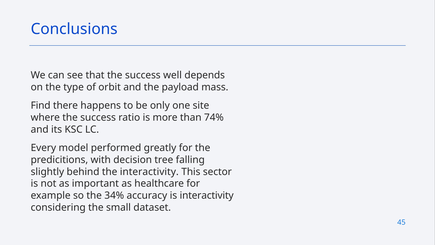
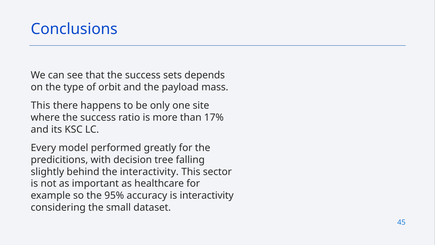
well: well -> sets (173, 75)
Find: Find -> This (41, 105)
74%: 74% -> 17% (214, 117)
34%: 34% -> 95% (114, 195)
